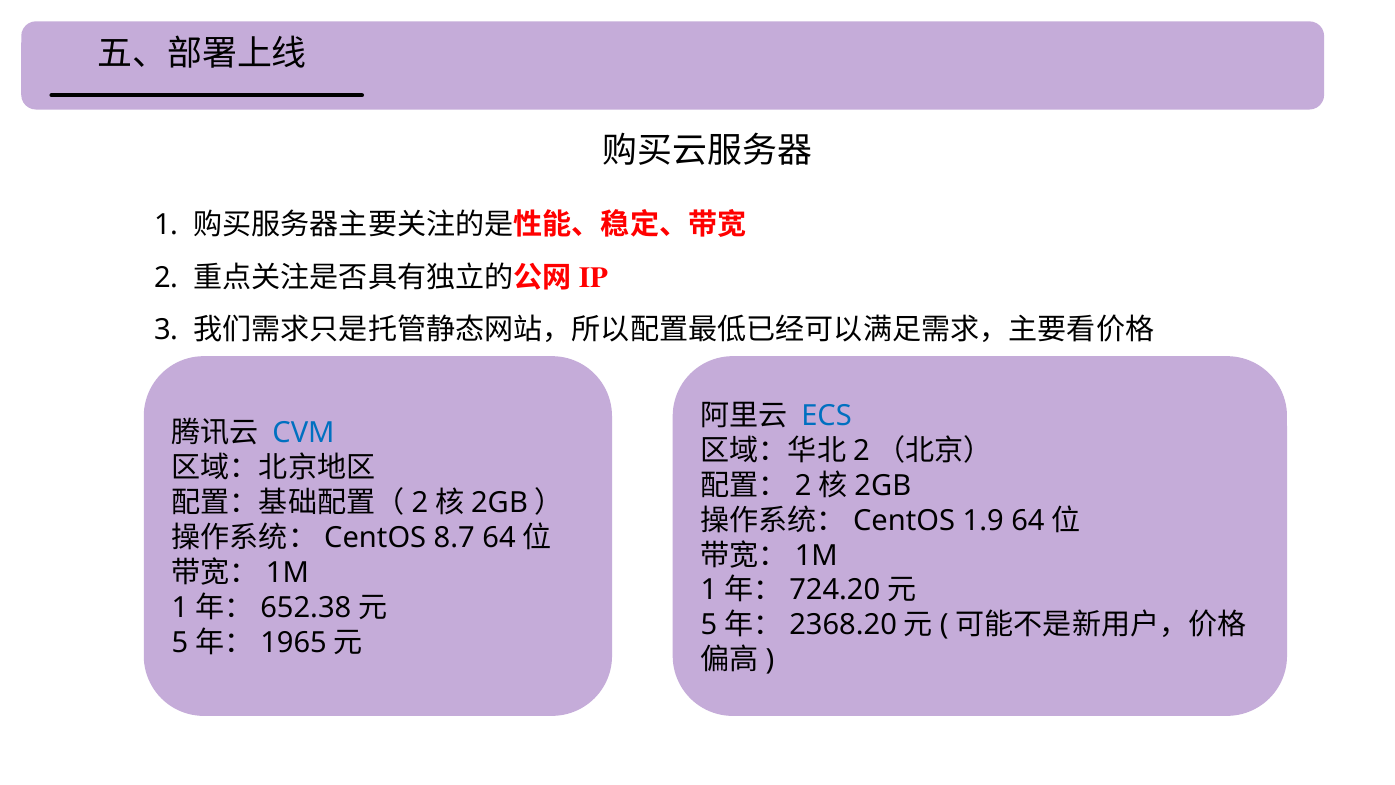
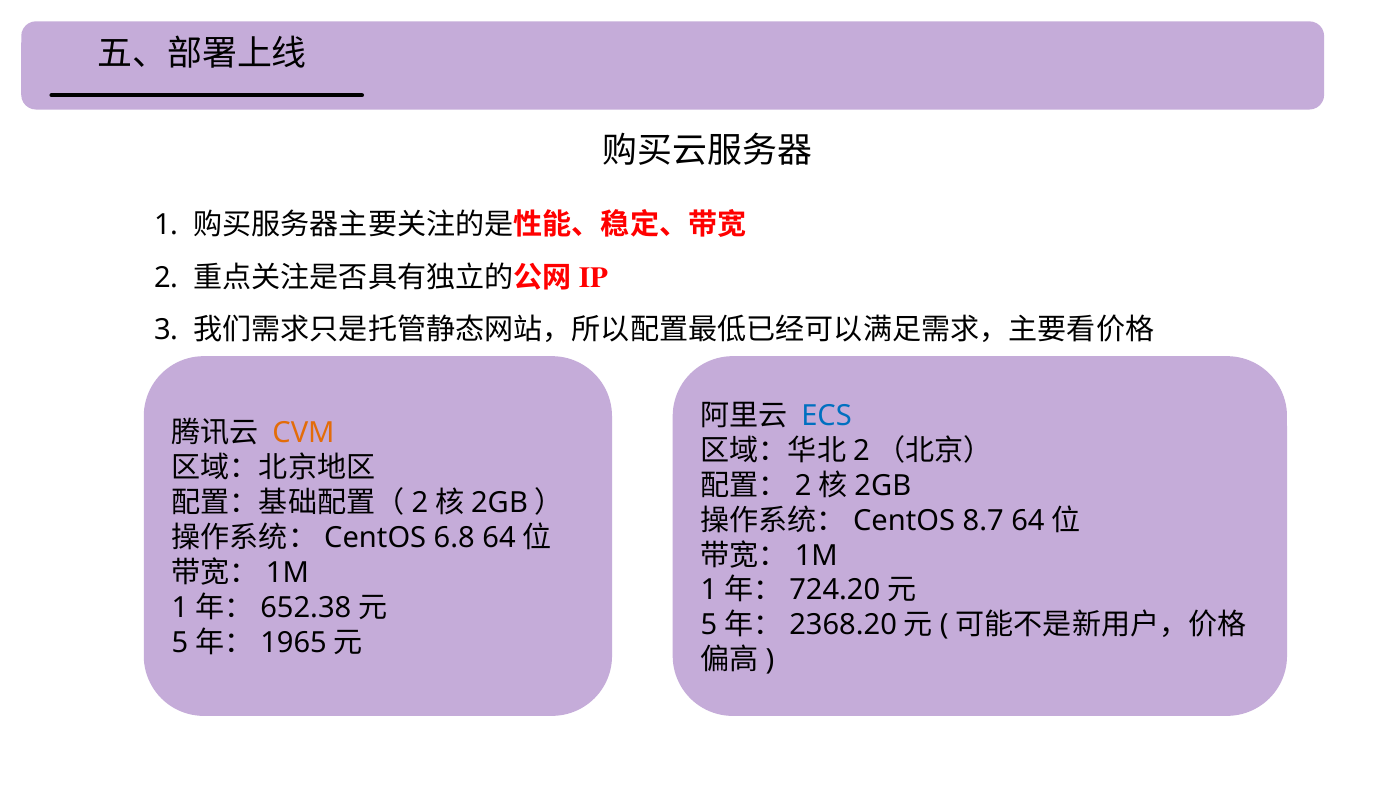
CVM colour: blue -> orange (303, 433)
1.9: 1.9 -> 8.7 (983, 520)
8.7: 8.7 -> 6.8 (454, 538)
